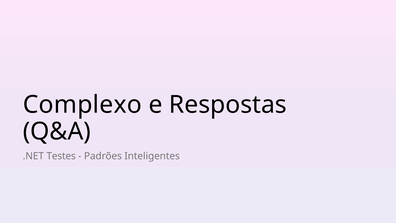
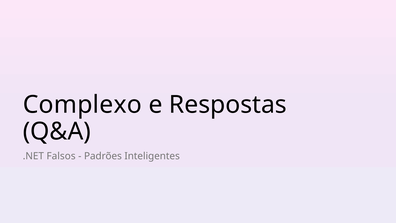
Testes: Testes -> Falsos (61, 156)
